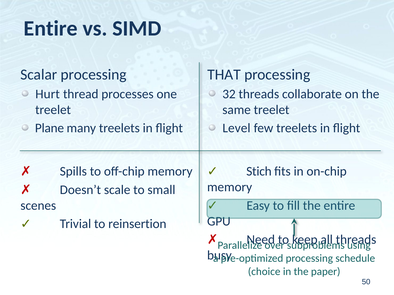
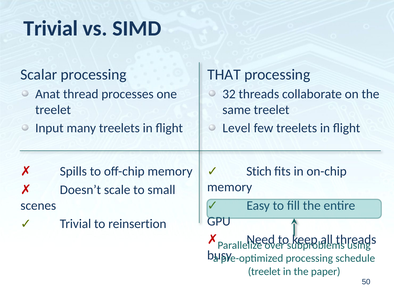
Entire: Entire -> Trivial (51, 28)
Hurt: Hurt -> Anat (48, 94)
Plane: Plane -> Input (49, 128)
choice: choice -> treelet (264, 272)
